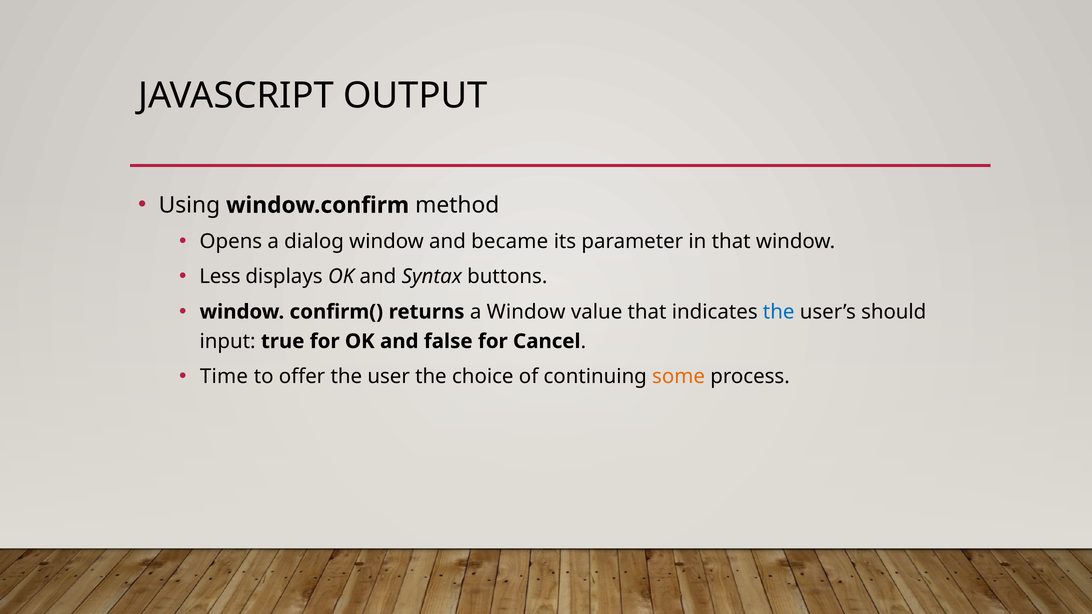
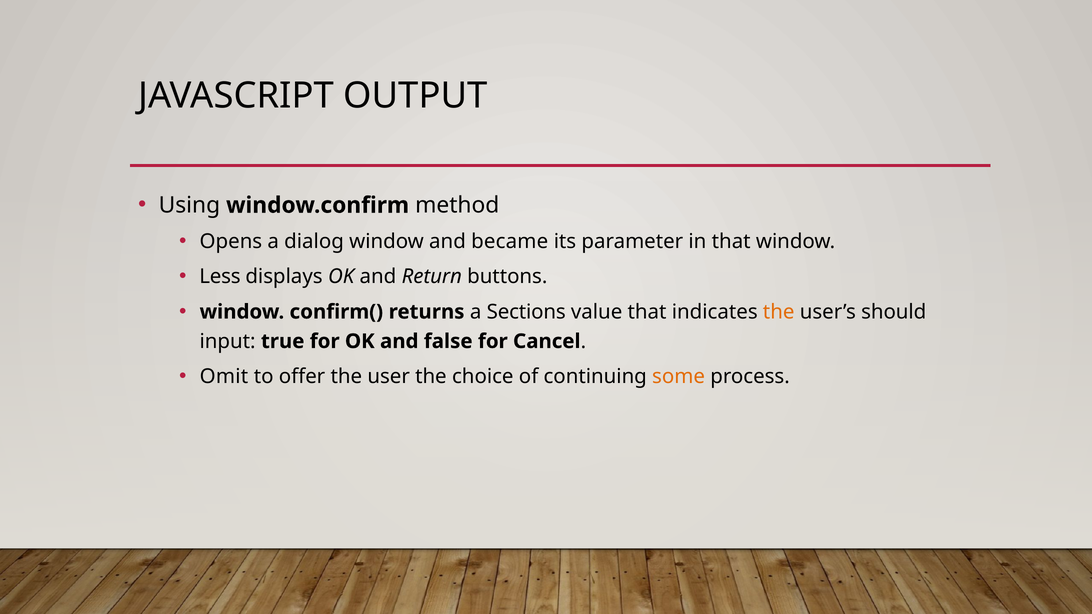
Syntax: Syntax -> Return (432, 277)
a Window: Window -> Sections (526, 312)
the colour: blue -> orange (779, 312)
Time: Time -> Omit (224, 377)
